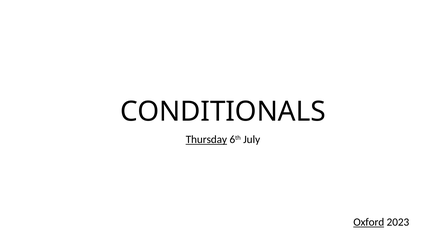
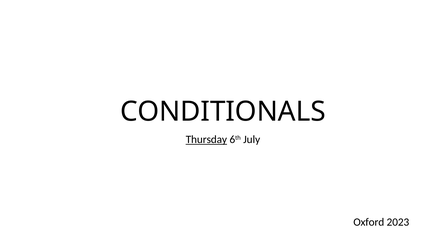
Oxford underline: present -> none (369, 222)
